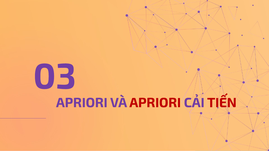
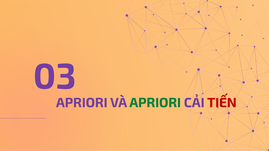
APRIORI colour: red -> green (155, 103)
